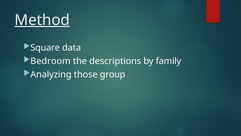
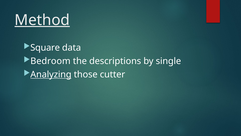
family: family -> single (168, 61)
Analyzing underline: none -> present (51, 74)
group: group -> cutter (113, 74)
